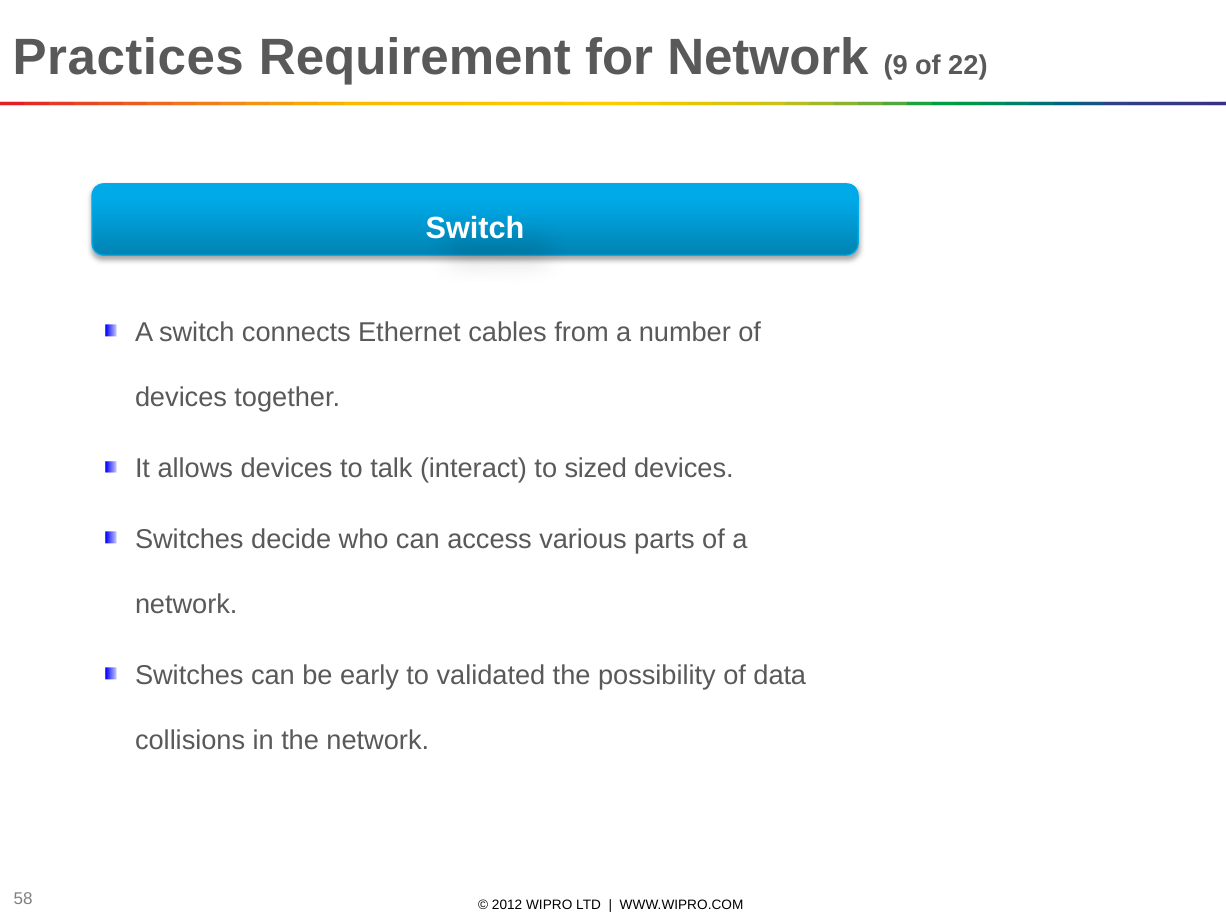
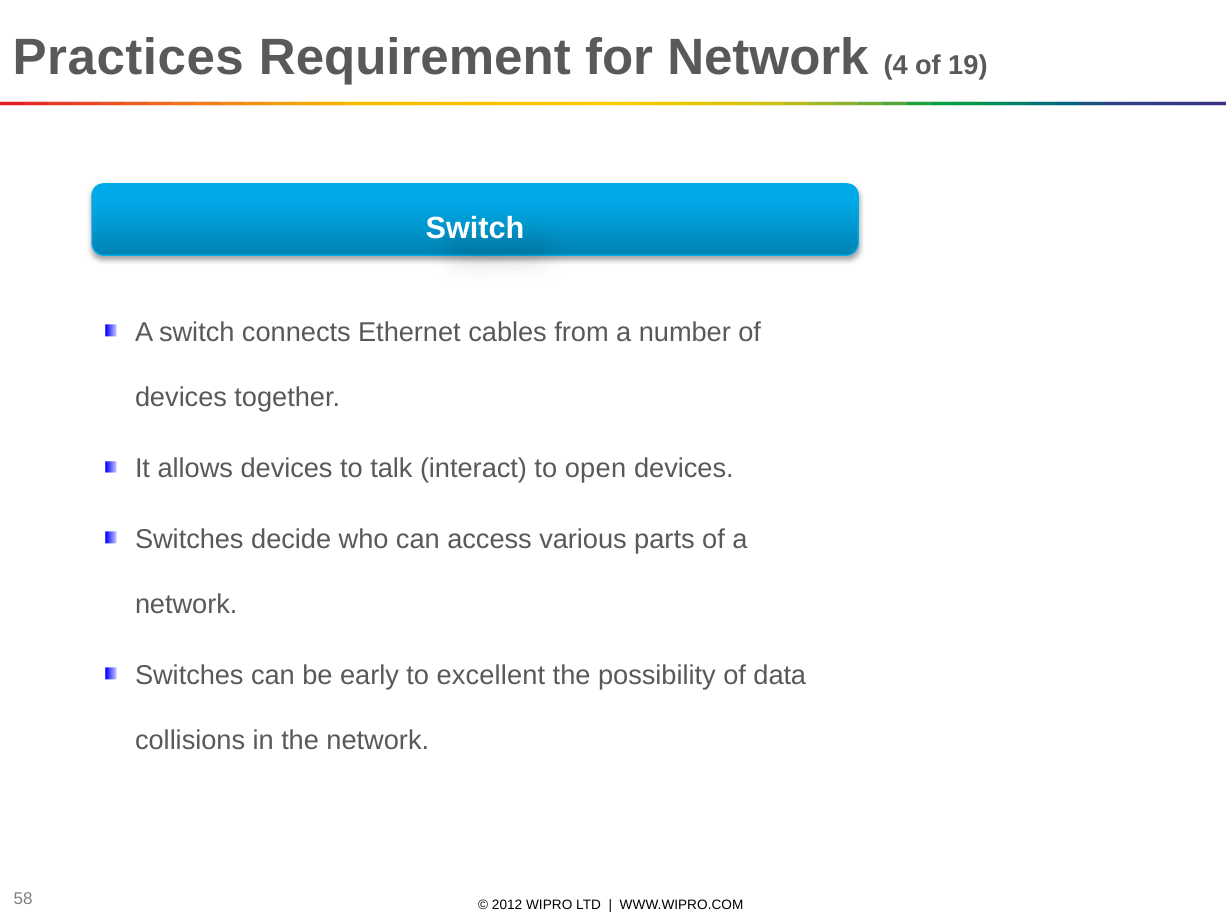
9: 9 -> 4 (896, 65)
22: 22 -> 19 (968, 65)
sized: sized -> open (595, 469)
validated: validated -> excellent (491, 676)
